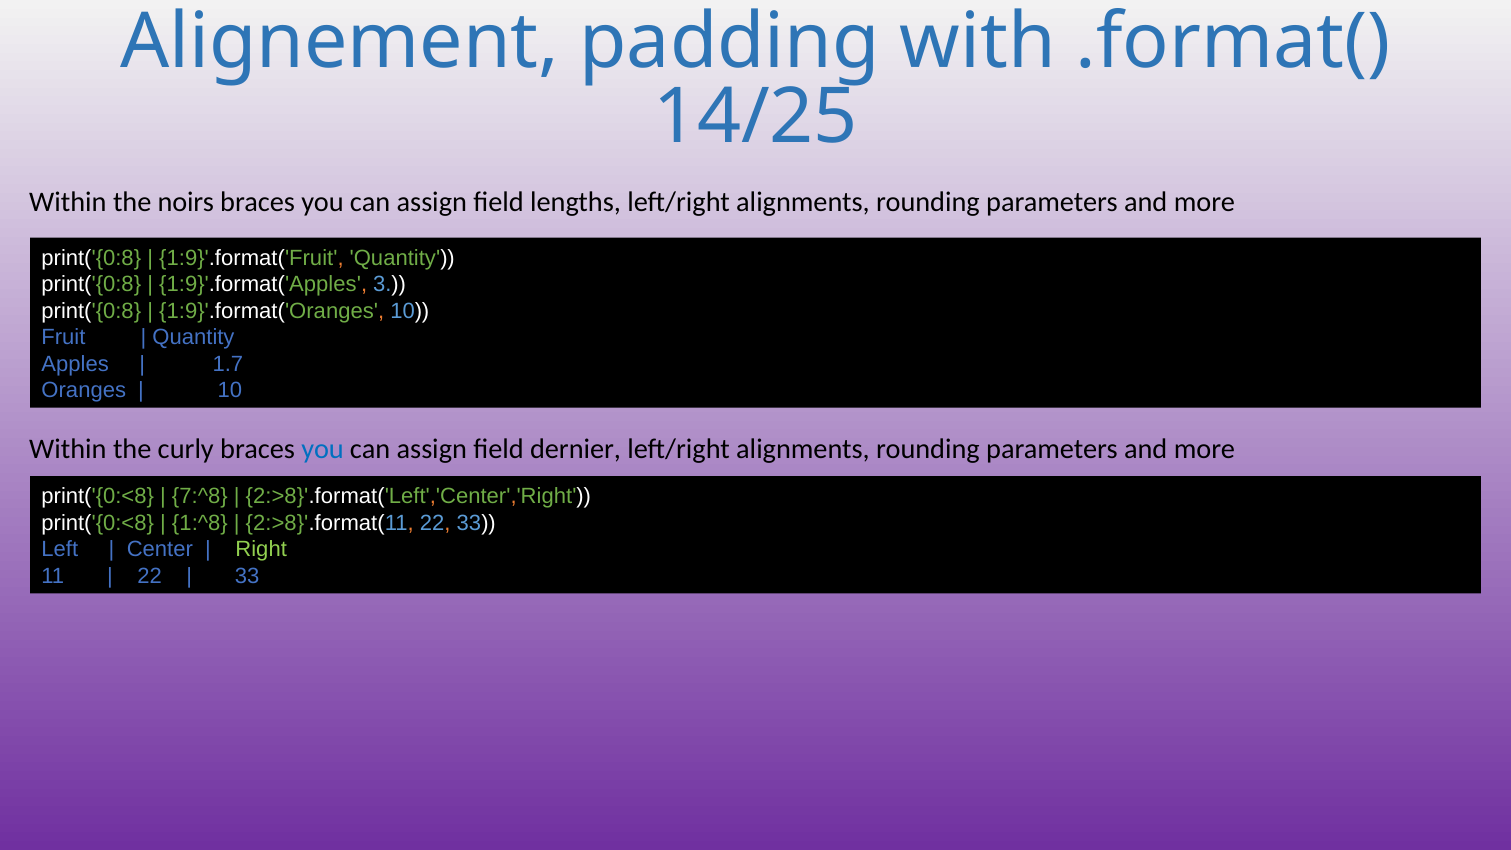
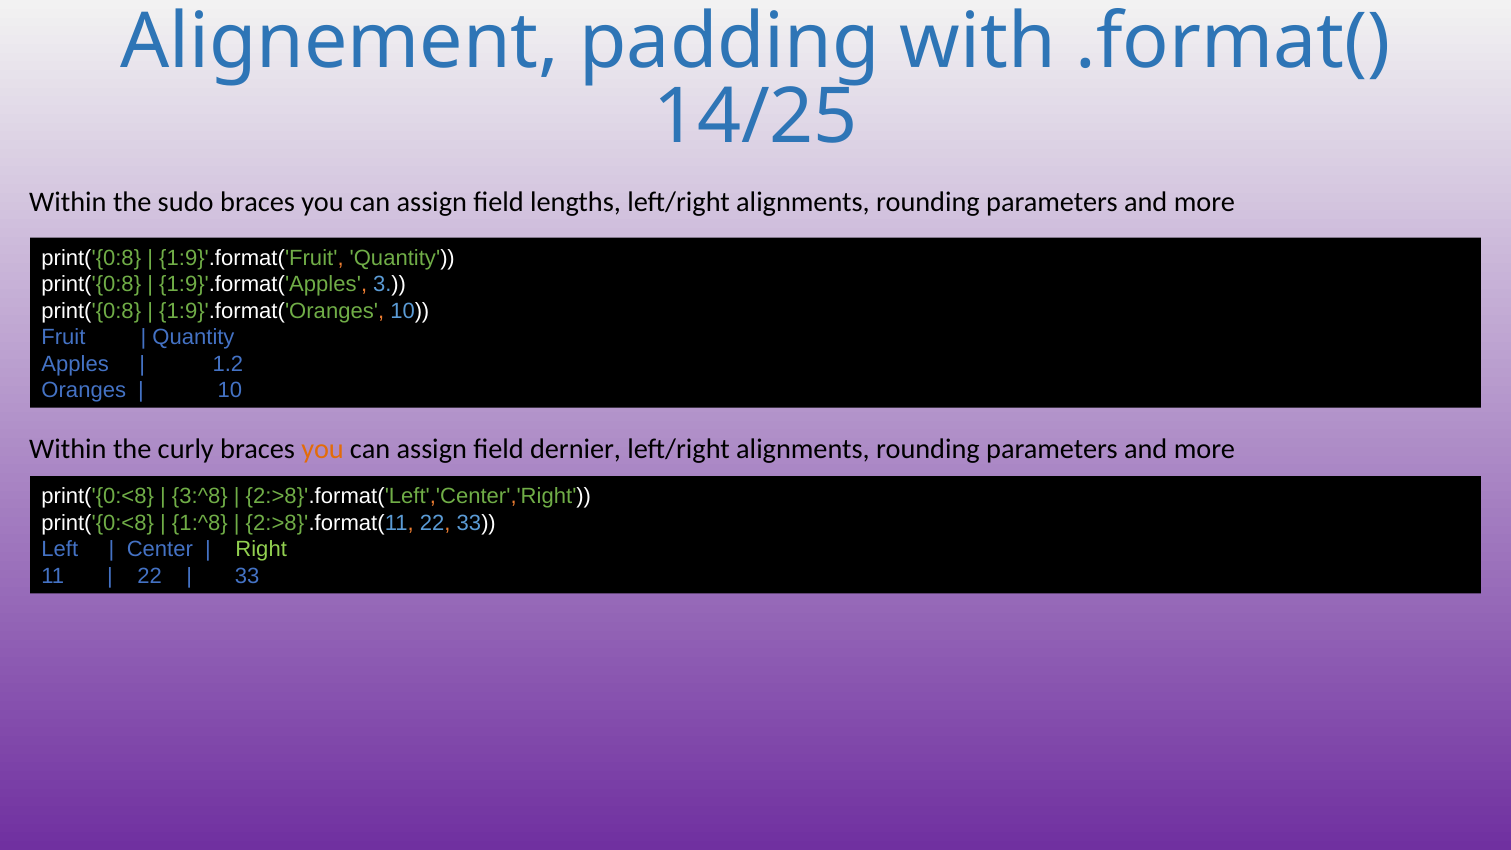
noirs: noirs -> sudo (186, 202)
1.7: 1.7 -> 1.2 (228, 364)
you colour: blue -> orange (323, 449)
7:^8: 7:^8 -> 3:^8 (200, 497)
